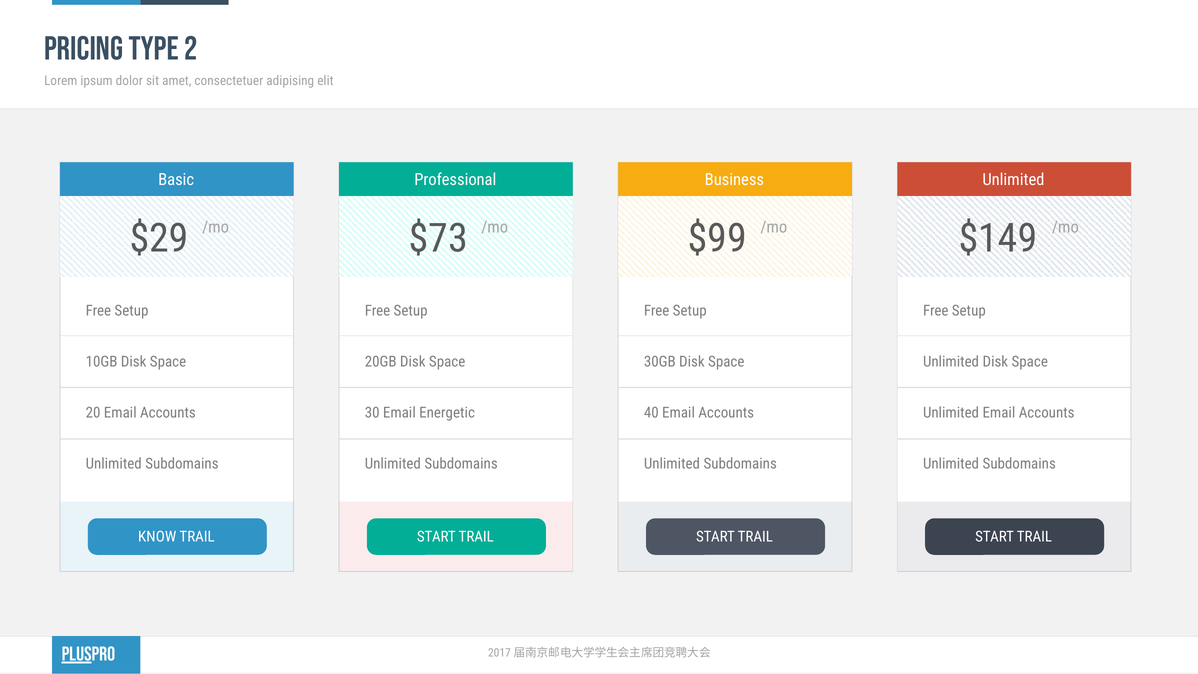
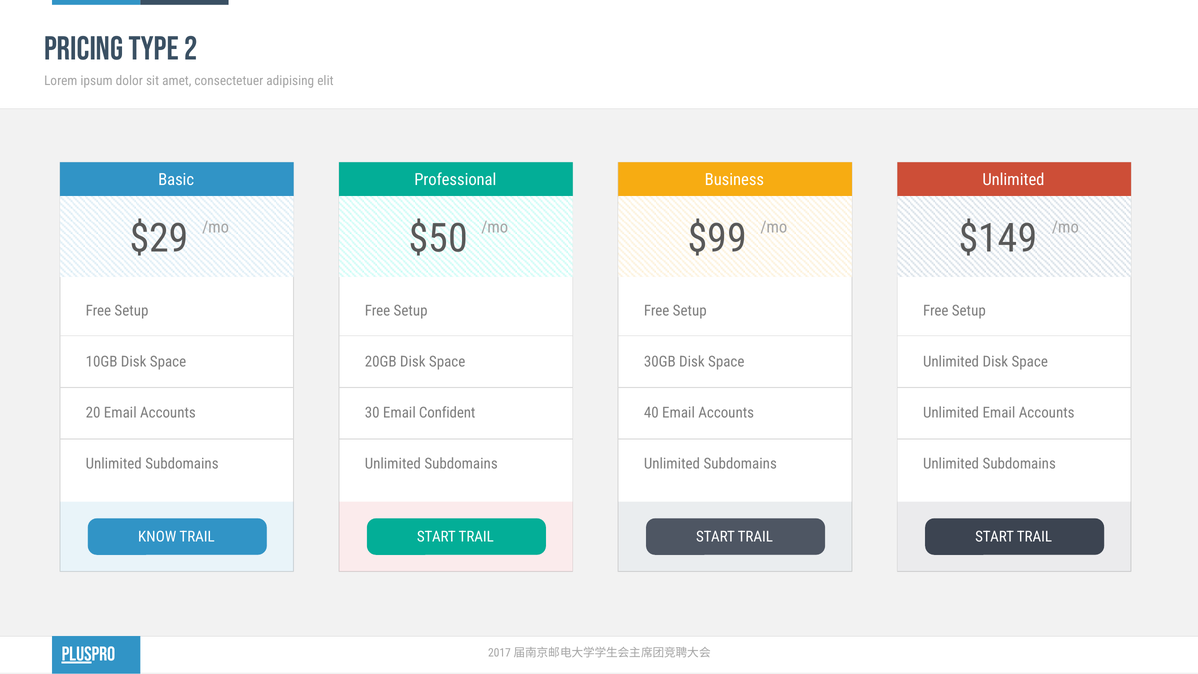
$73: $73 -> $50 (438, 239)
Energetic: Energetic -> Confident (447, 413)
